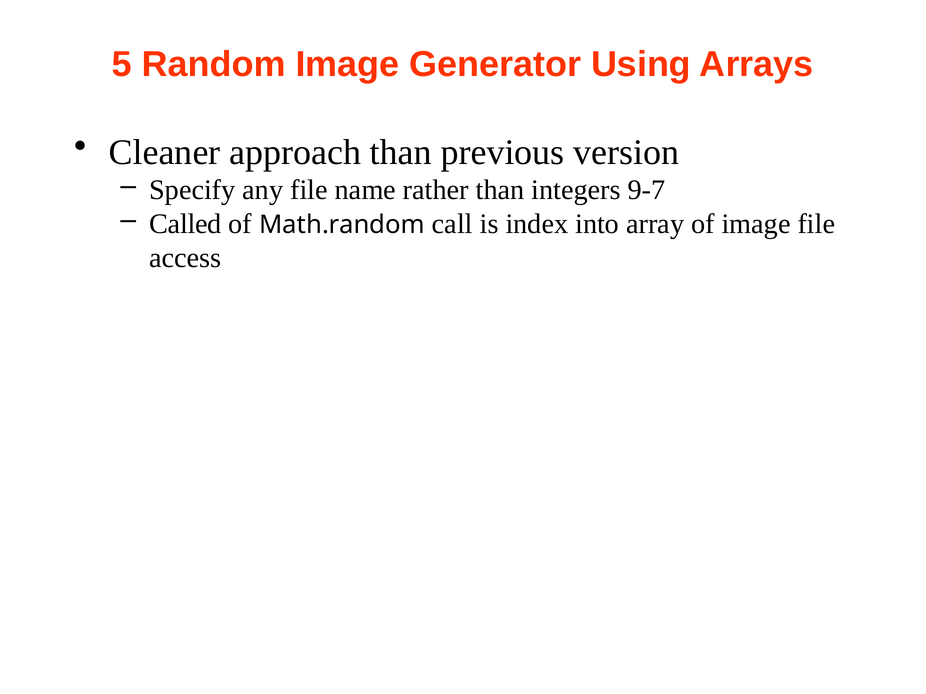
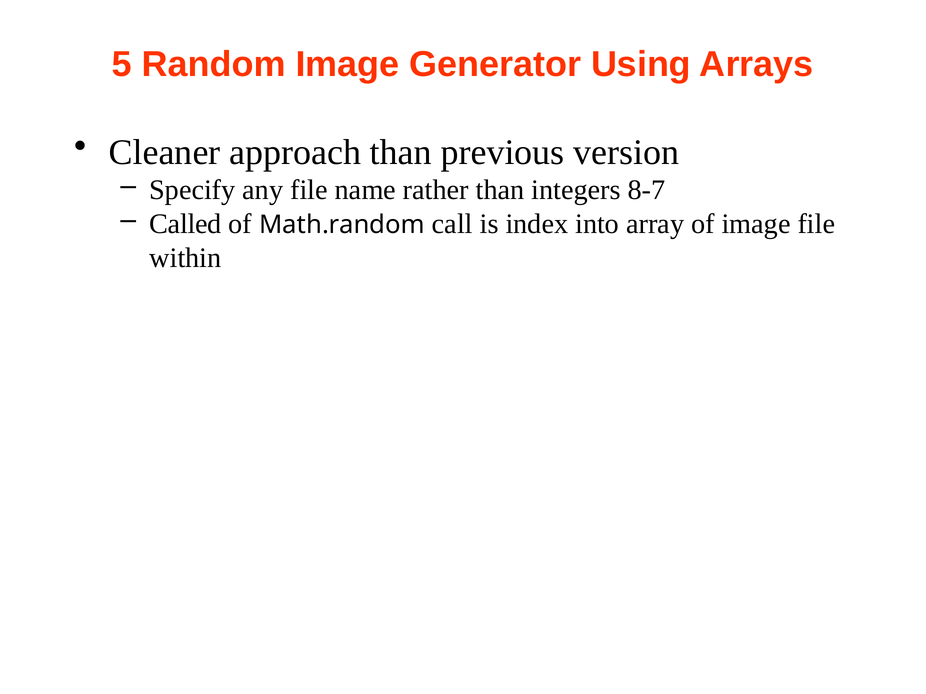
9-7: 9-7 -> 8-7 (647, 190)
access: access -> within (185, 258)
